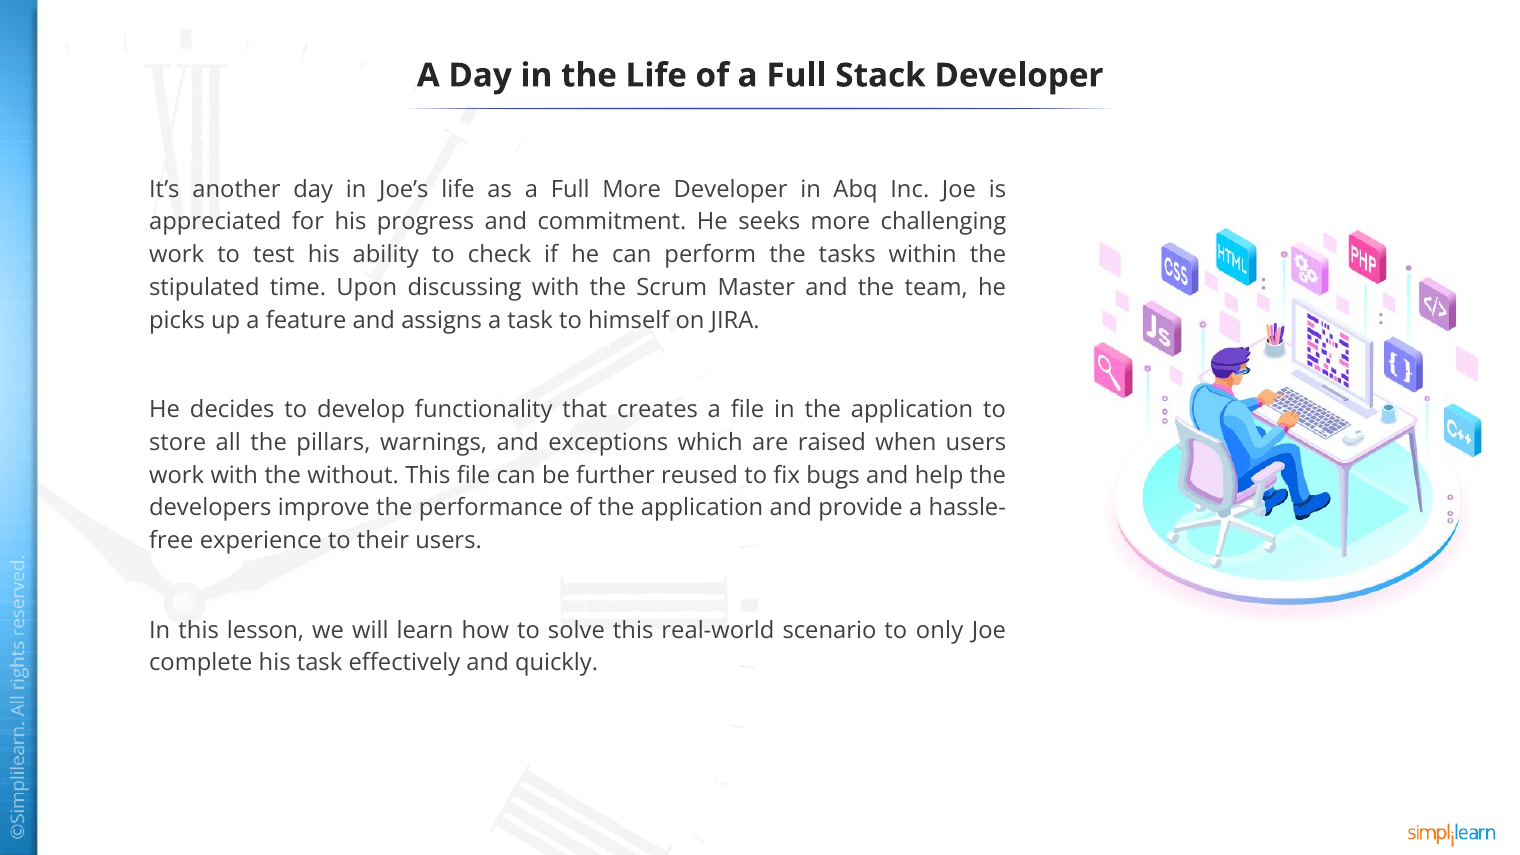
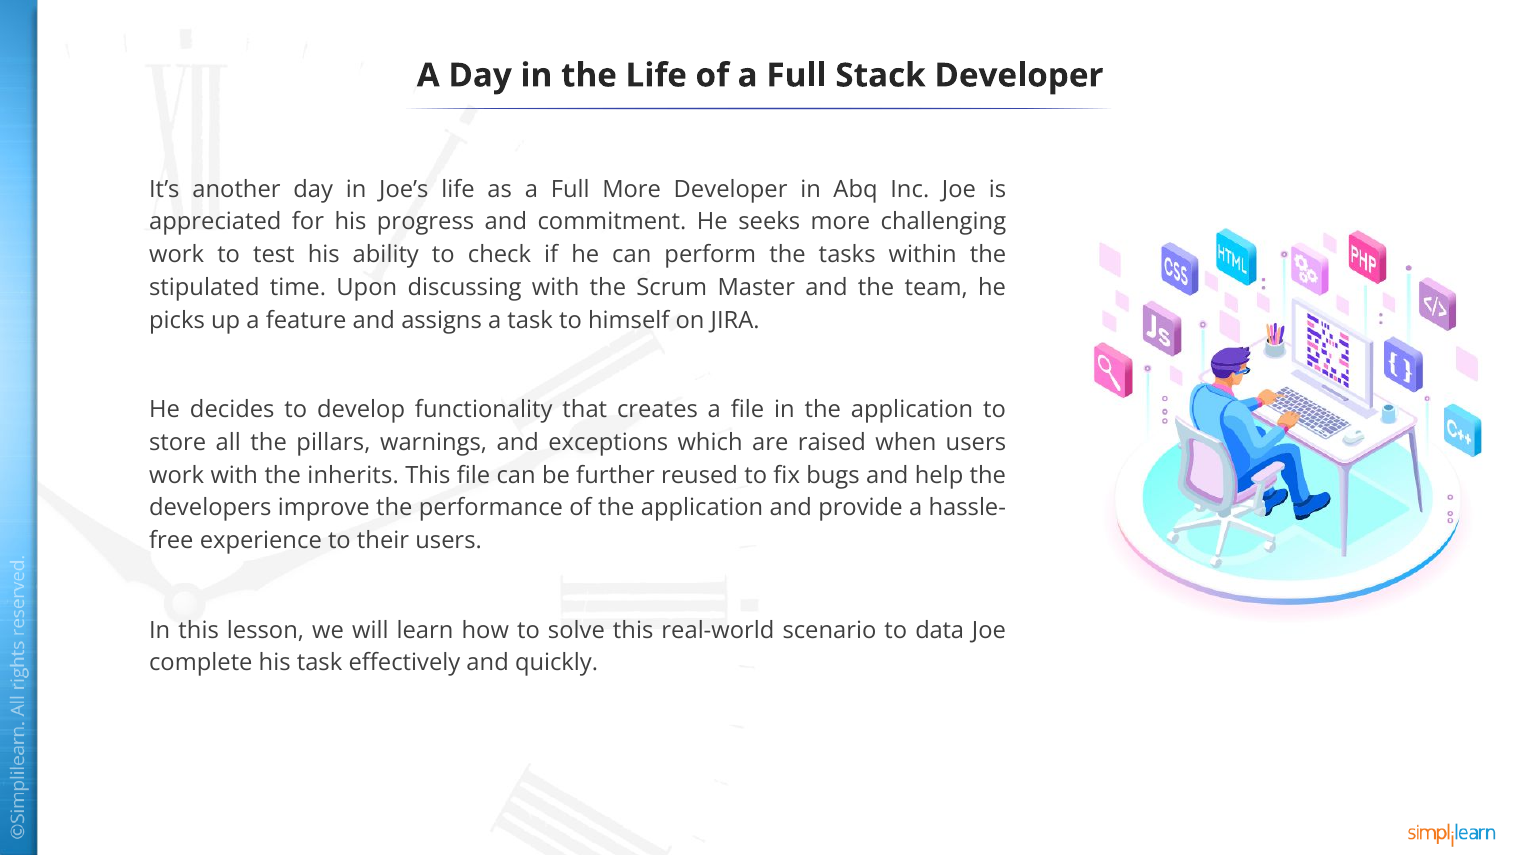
without: without -> inherits (353, 475)
only: only -> data (940, 630)
